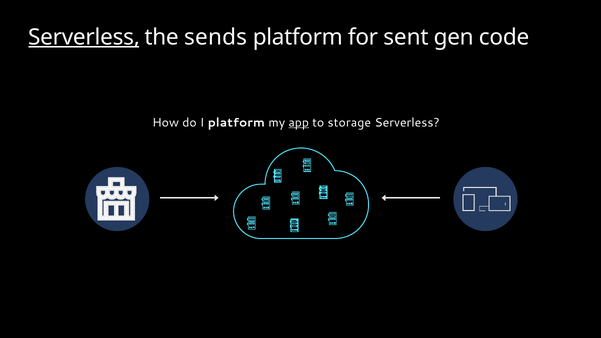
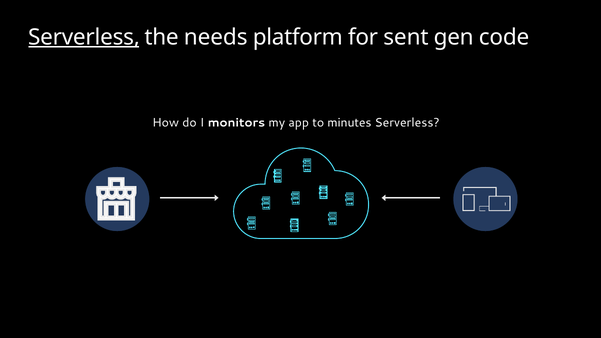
sends: sends -> needs (216, 37)
I platform: platform -> monitors (236, 122)
app underline: present -> none (299, 122)
storage: storage -> minutes (349, 122)
